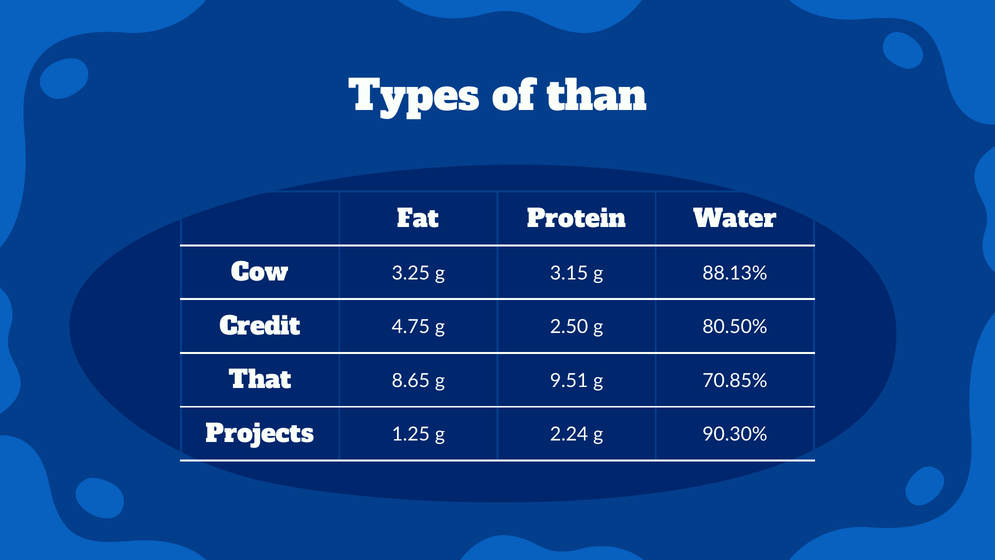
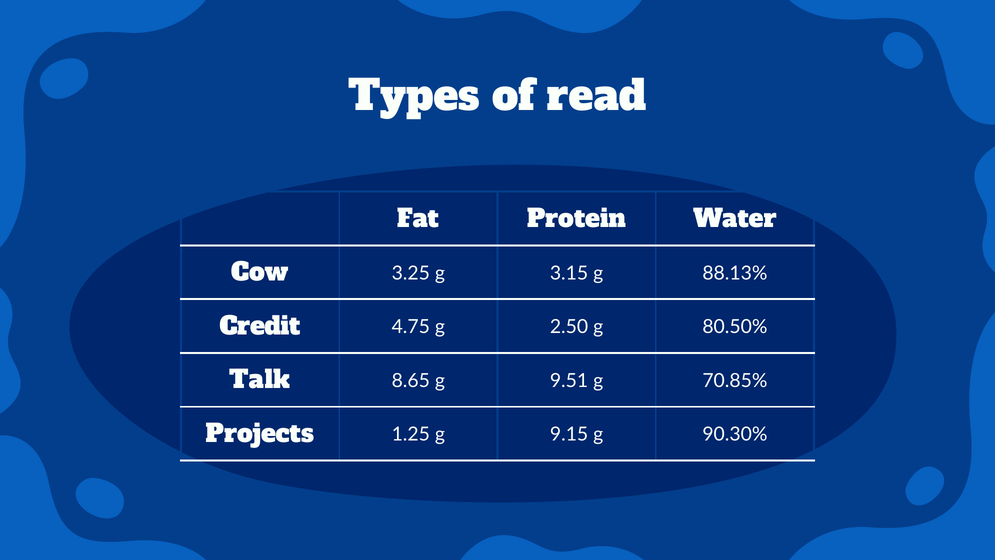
than: than -> read (597, 96)
That: That -> Talk (260, 380)
2.24: 2.24 -> 9.15 (569, 434)
